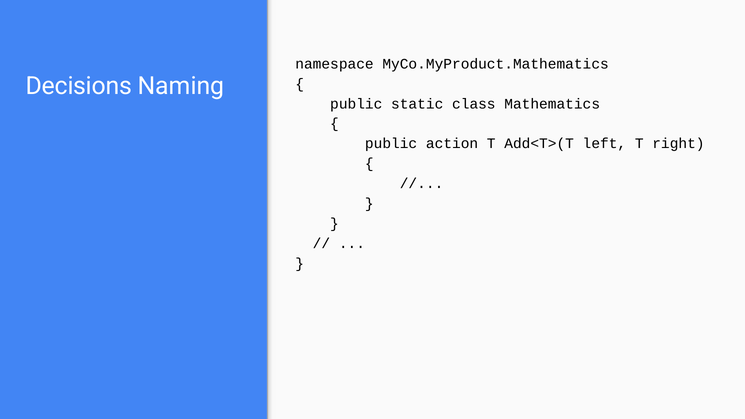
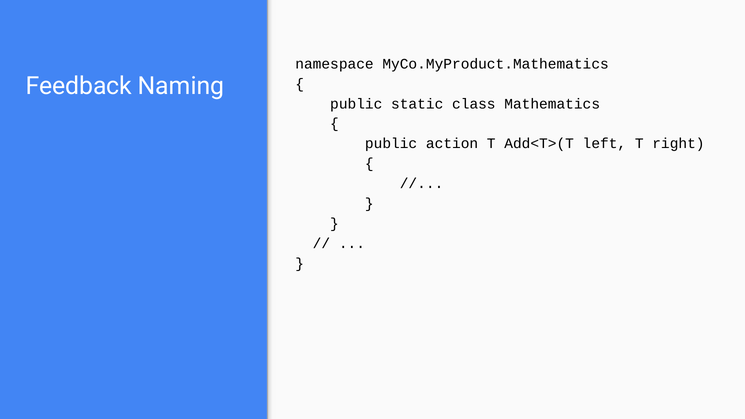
Decisions: Decisions -> Feedback (79, 86)
